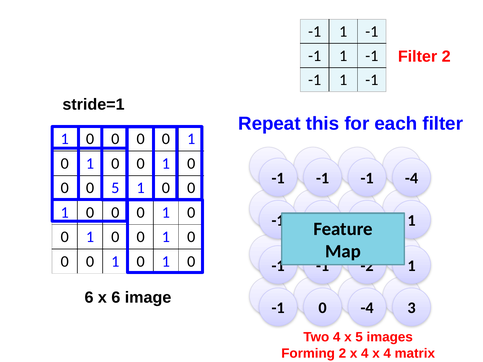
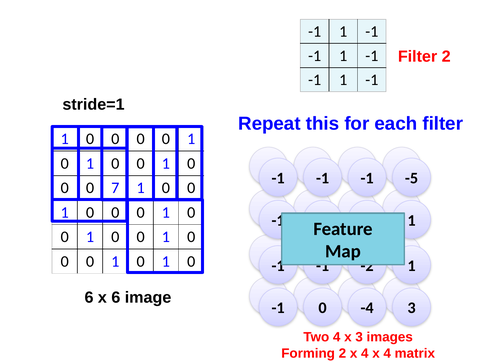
-1 -4: -4 -> -5 (412, 178)
0 5: 5 -> 7 (115, 188)
x 5: 5 -> 3 (359, 337)
